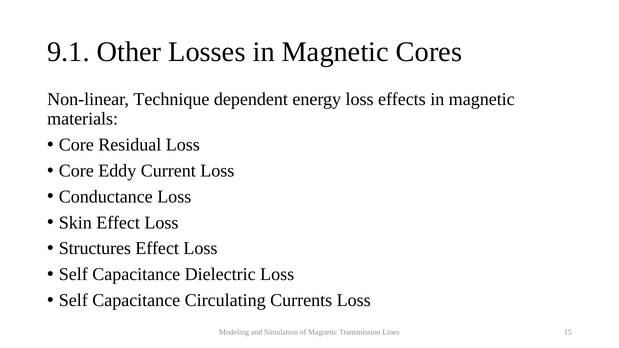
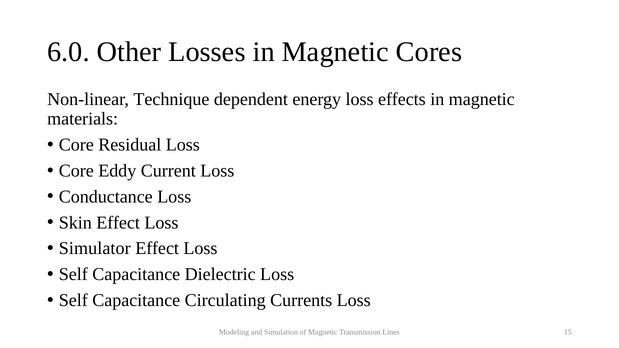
9.1: 9.1 -> 6.0 (68, 52)
Structures: Structures -> Simulator (95, 249)
